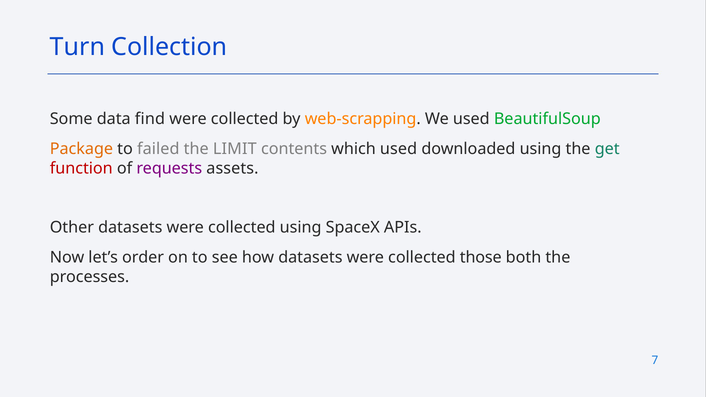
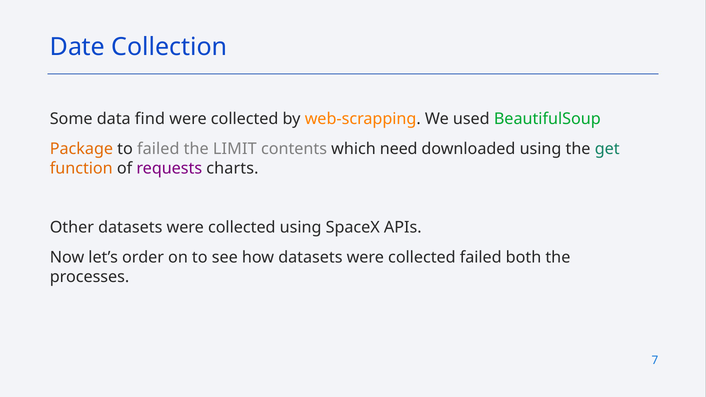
Turn: Turn -> Date (77, 47)
which used: used -> need (399, 149)
function colour: red -> orange (81, 168)
assets: assets -> charts (232, 168)
collected those: those -> failed (481, 257)
